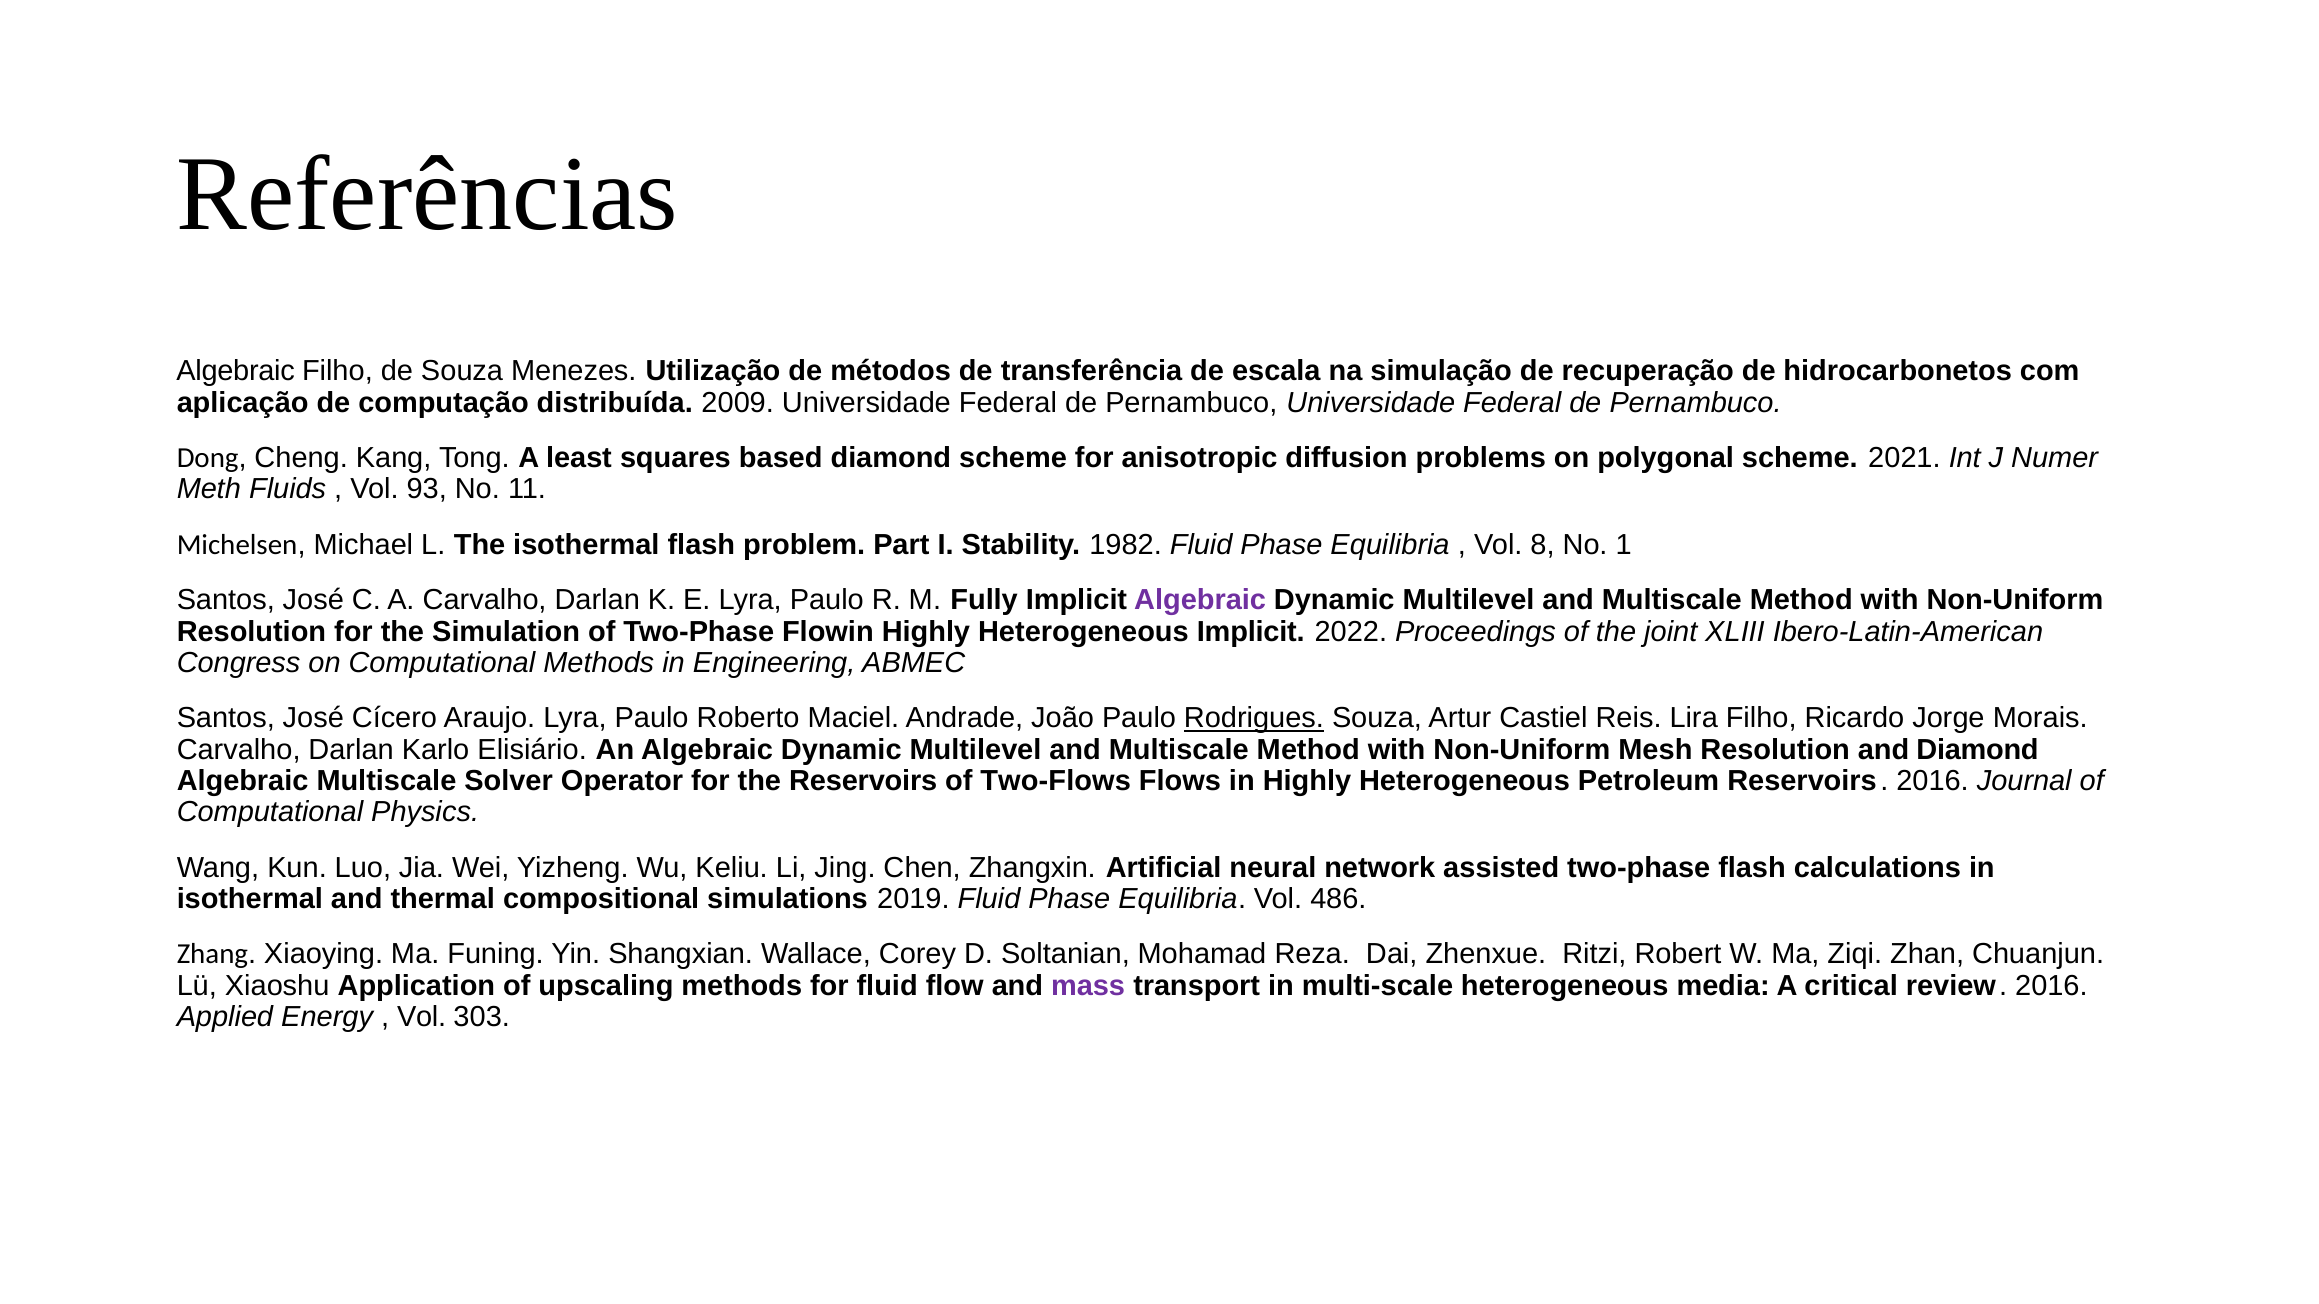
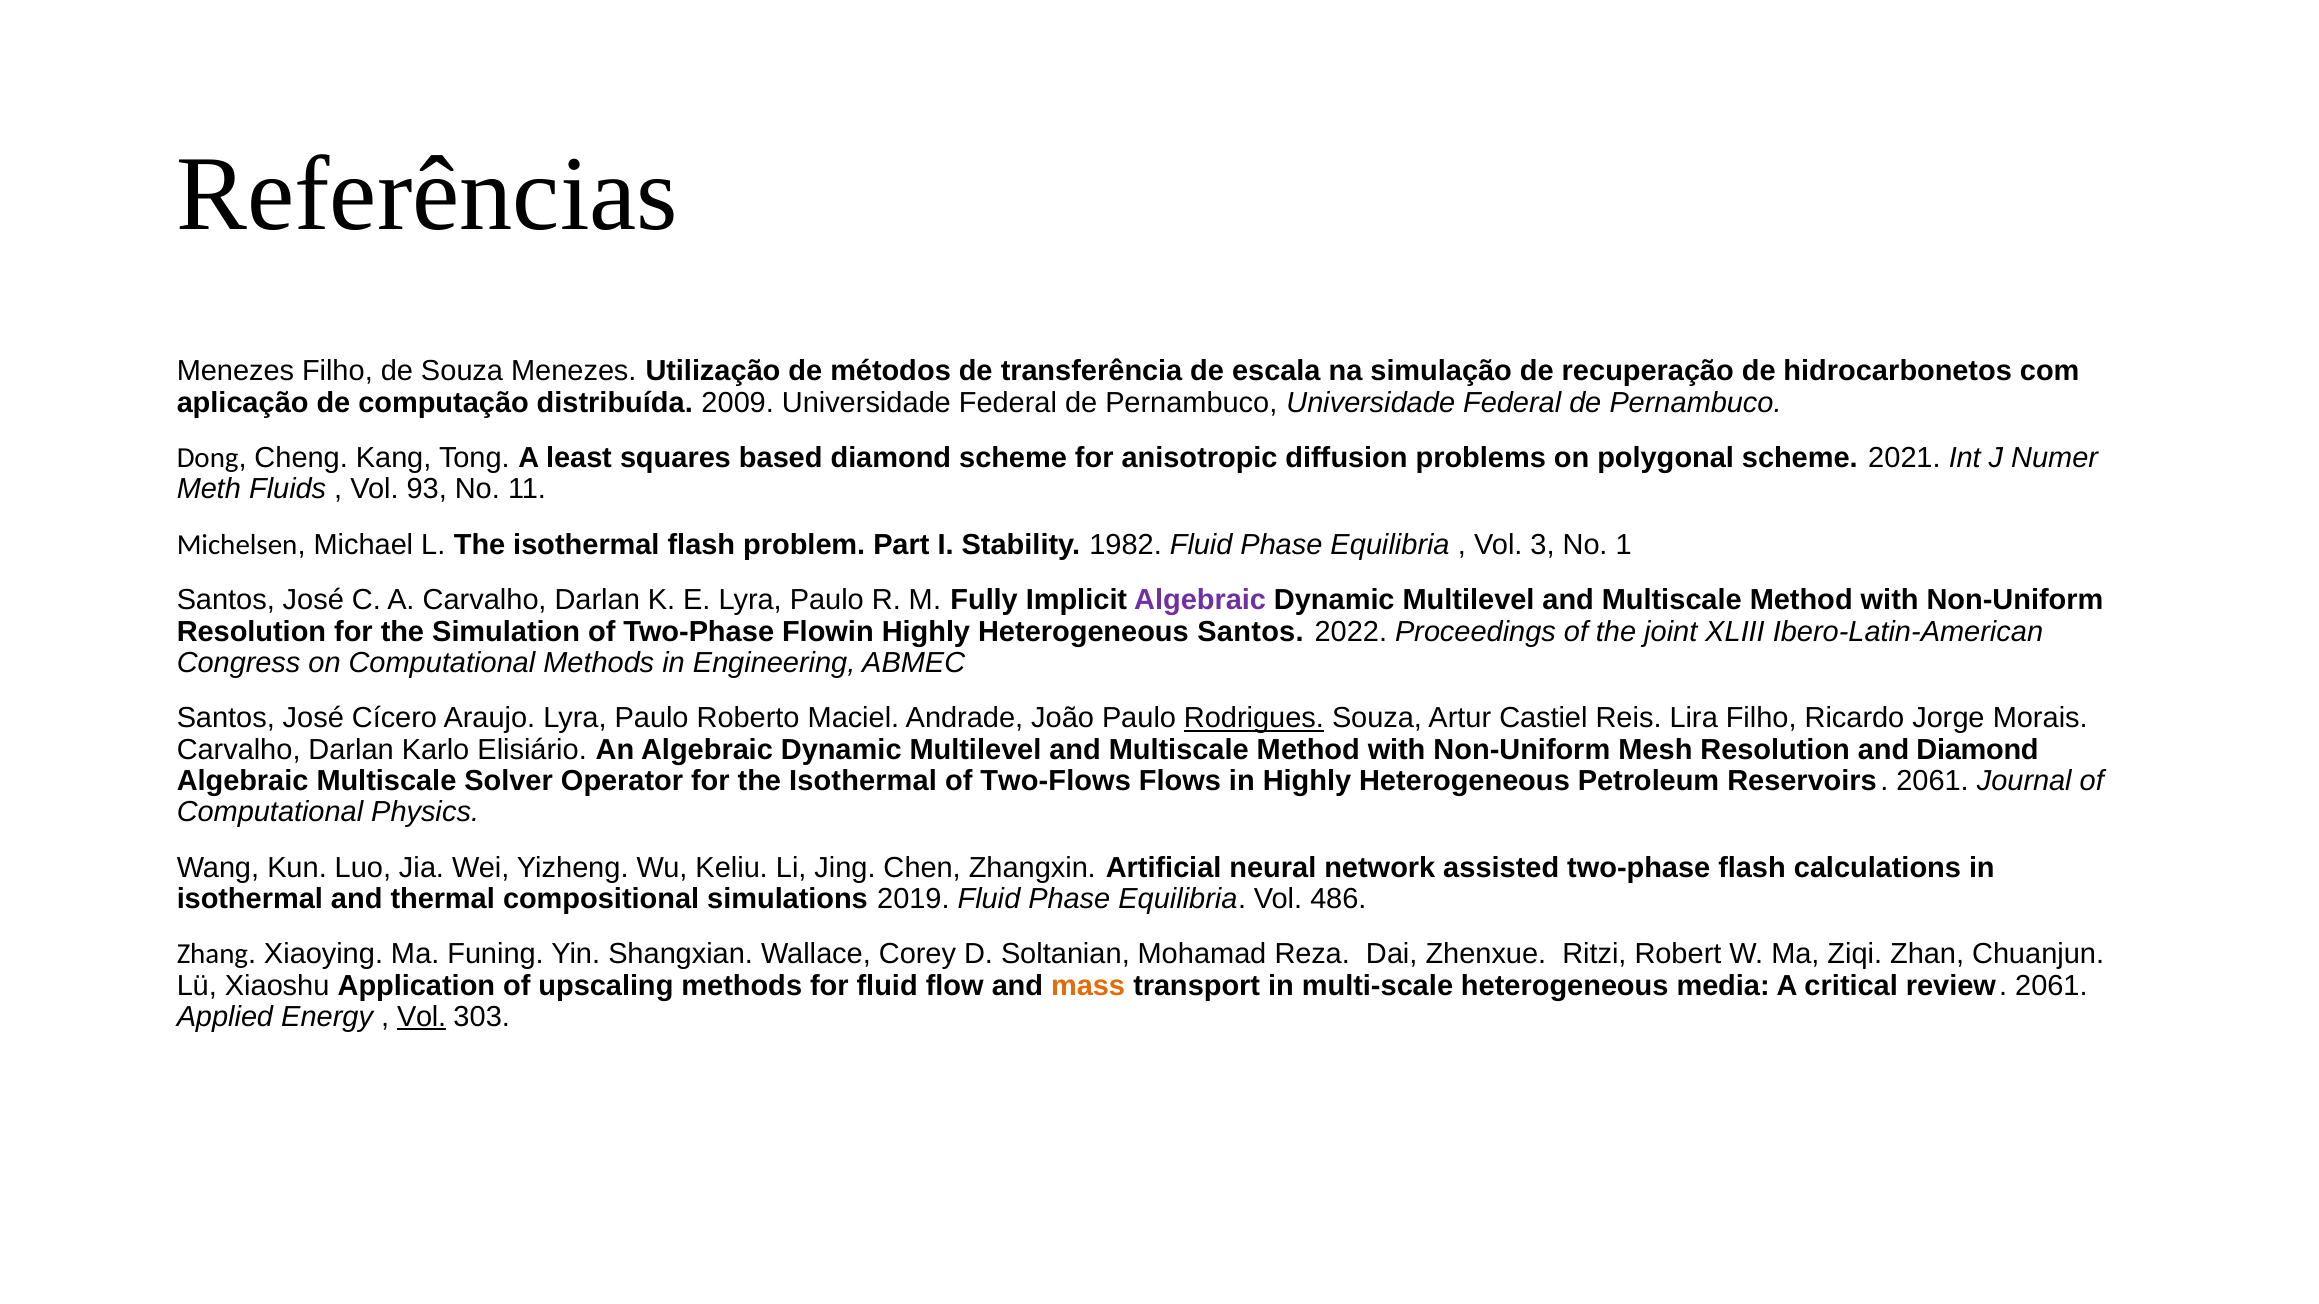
Algebraic: Algebraic -> Menezes (235, 371)
8: 8 -> 3 (1542, 545)
Heterogeneous Implicit: Implicit -> Santos (1251, 632)
for the Reservoirs: Reservoirs -> Isothermal (863, 781)
Reservoirs 2016: 2016 -> 2061 (1933, 781)
mass colour: purple -> orange (1088, 986)
review 2016: 2016 -> 2061 (2051, 986)
Vol underline: none -> present (422, 1017)
